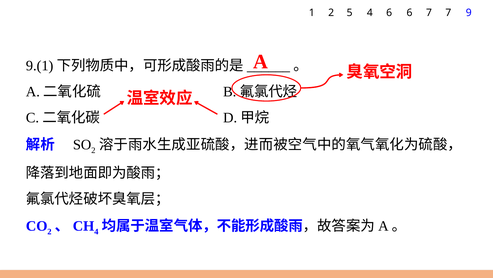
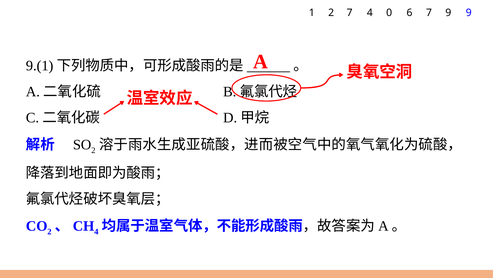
2 5: 5 -> 7 (350, 13)
4 6: 6 -> 0 (389, 13)
7 7: 7 -> 9 (448, 13)
